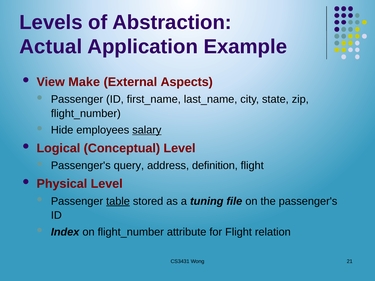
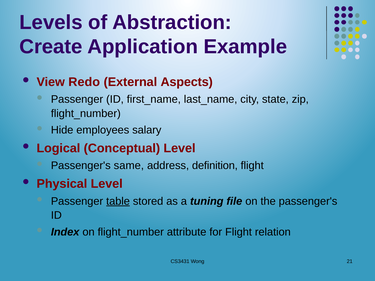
Actual: Actual -> Create (51, 47)
Make: Make -> Redo (84, 82)
salary underline: present -> none (147, 130)
query: query -> same (129, 166)
